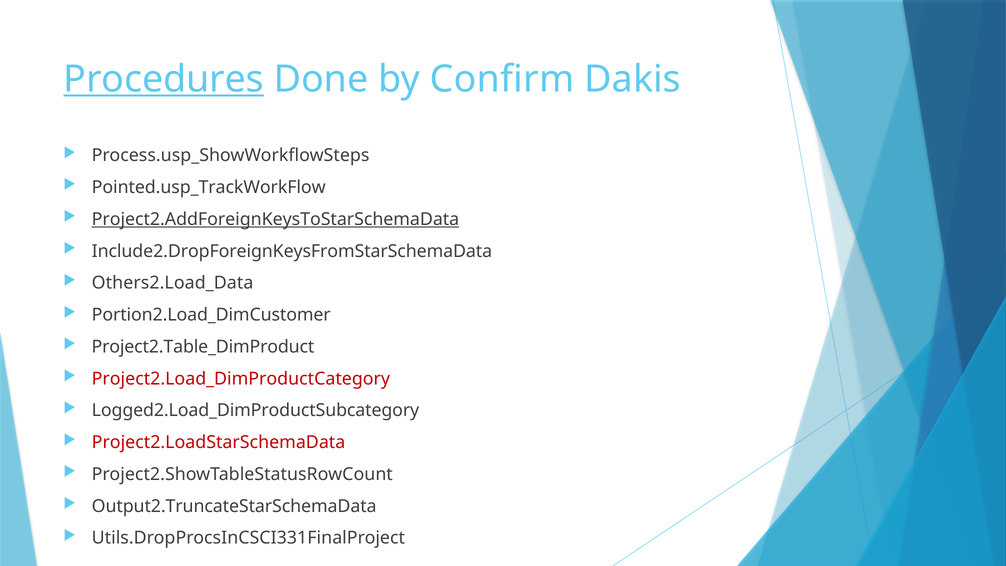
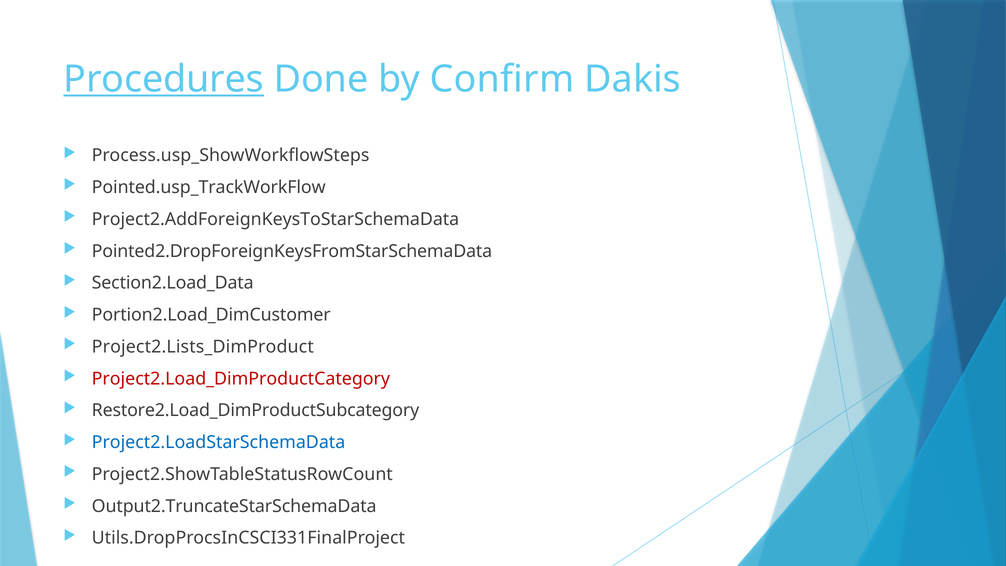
Project2.AddForeignKeysToStarSchemaData underline: present -> none (275, 219)
Include2.DropForeignKeysFromStarSchemaData: Include2.DropForeignKeysFromStarSchemaData -> Pointed2.DropForeignKeysFromStarSchemaData (292, 251)
Others2.Load_Data: Others2.Load_Data -> Section2.Load_Data (173, 283)
Project2.Table_DimProduct: Project2.Table_DimProduct -> Project2.Lists_DimProduct (203, 347)
Logged2.Load_DimProductSubcategory: Logged2.Load_DimProductSubcategory -> Restore2.Load_DimProductSubcategory (255, 410)
Project2.LoadStarSchemaData colour: red -> blue (219, 442)
